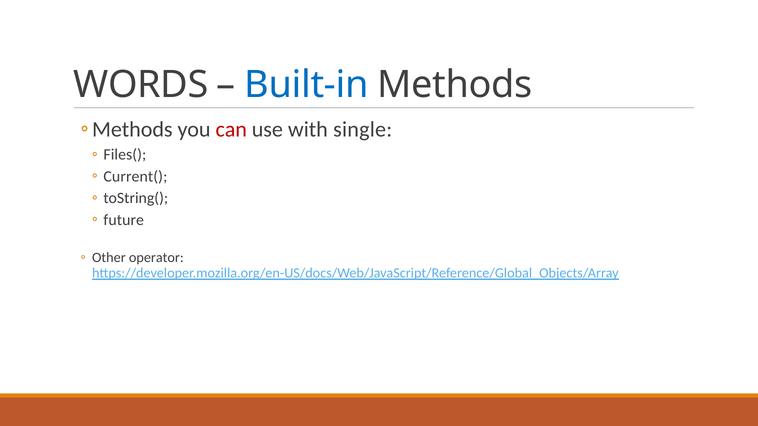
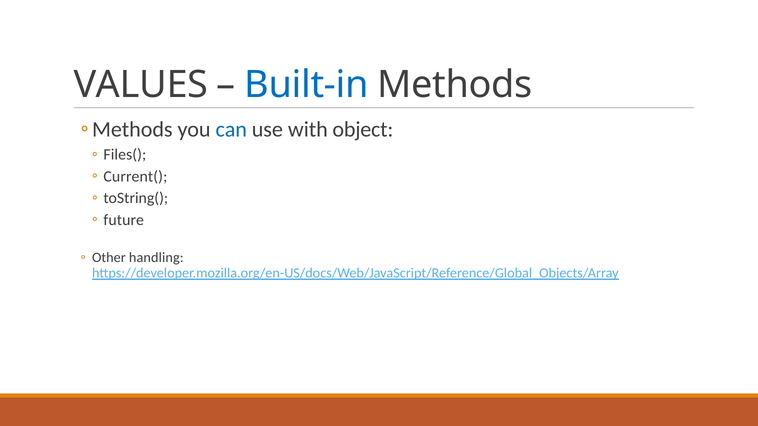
WORDS: WORDS -> VALUES (141, 85)
can colour: red -> blue (231, 129)
single: single -> object (363, 129)
operator: operator -> handling (156, 258)
